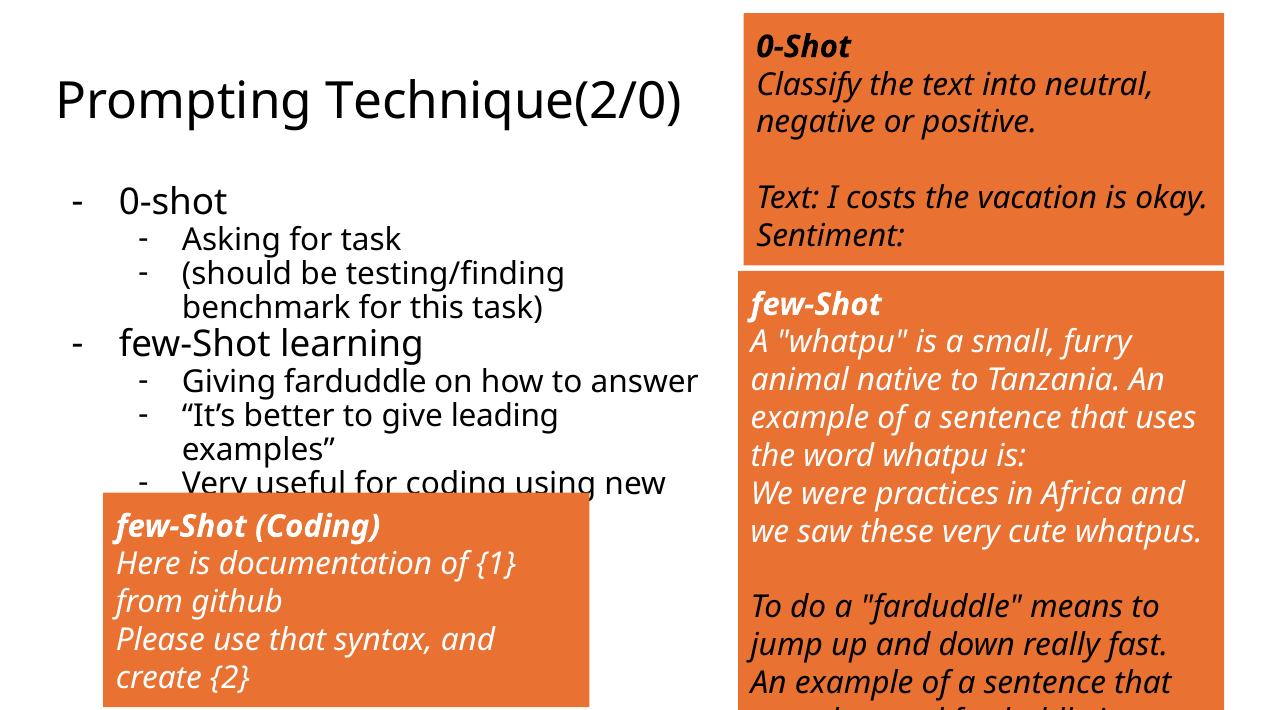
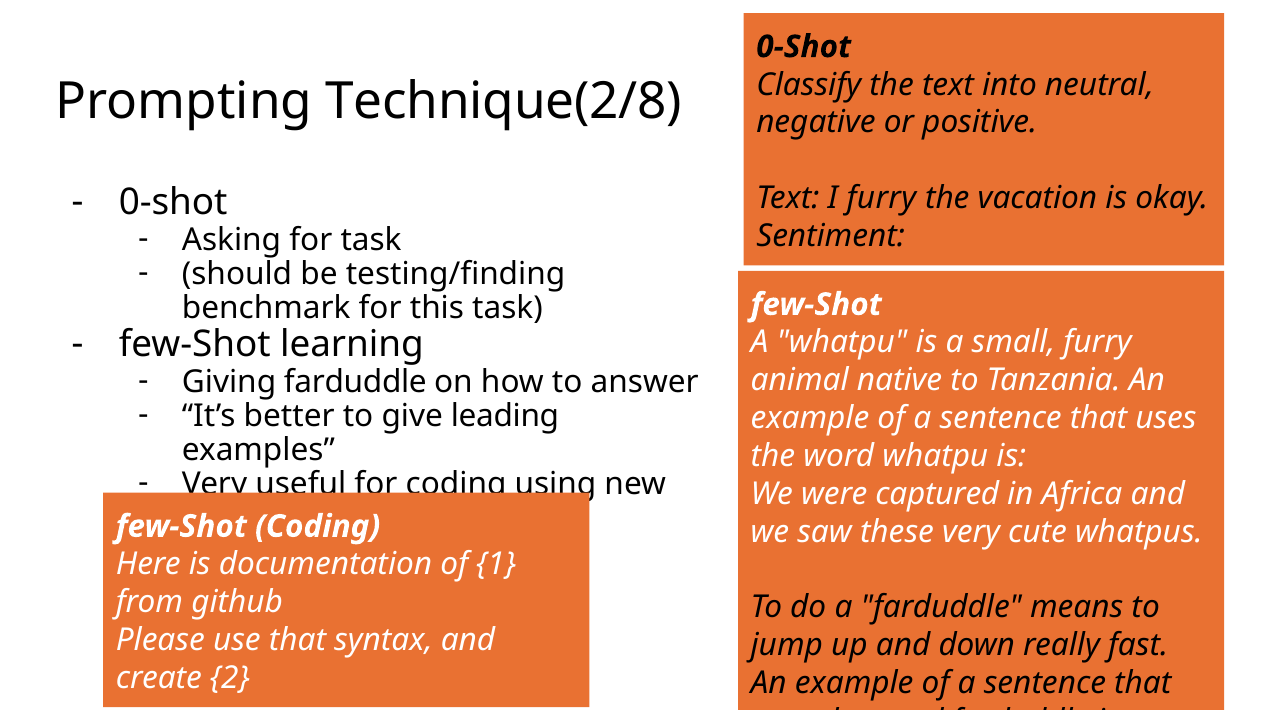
Technique(2/0: Technique(2/0 -> Technique(2/8 (504, 102)
I costs: costs -> furry (881, 198)
practices: practices -> captured (937, 494)
